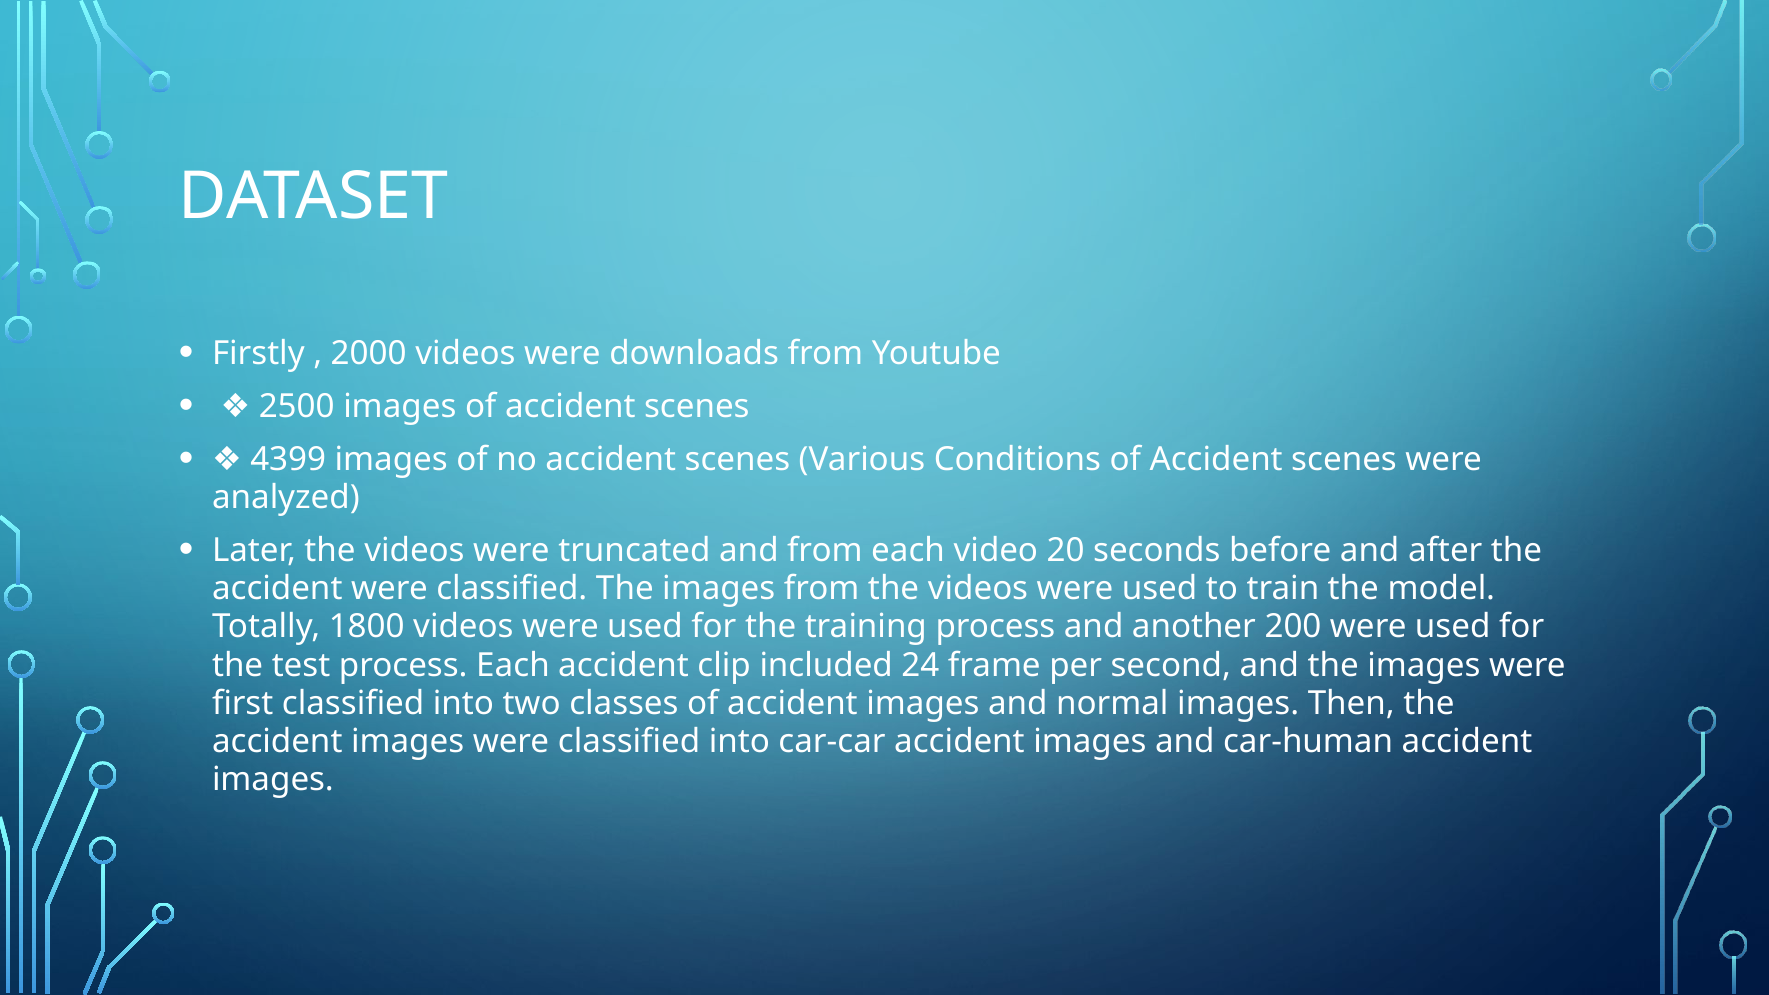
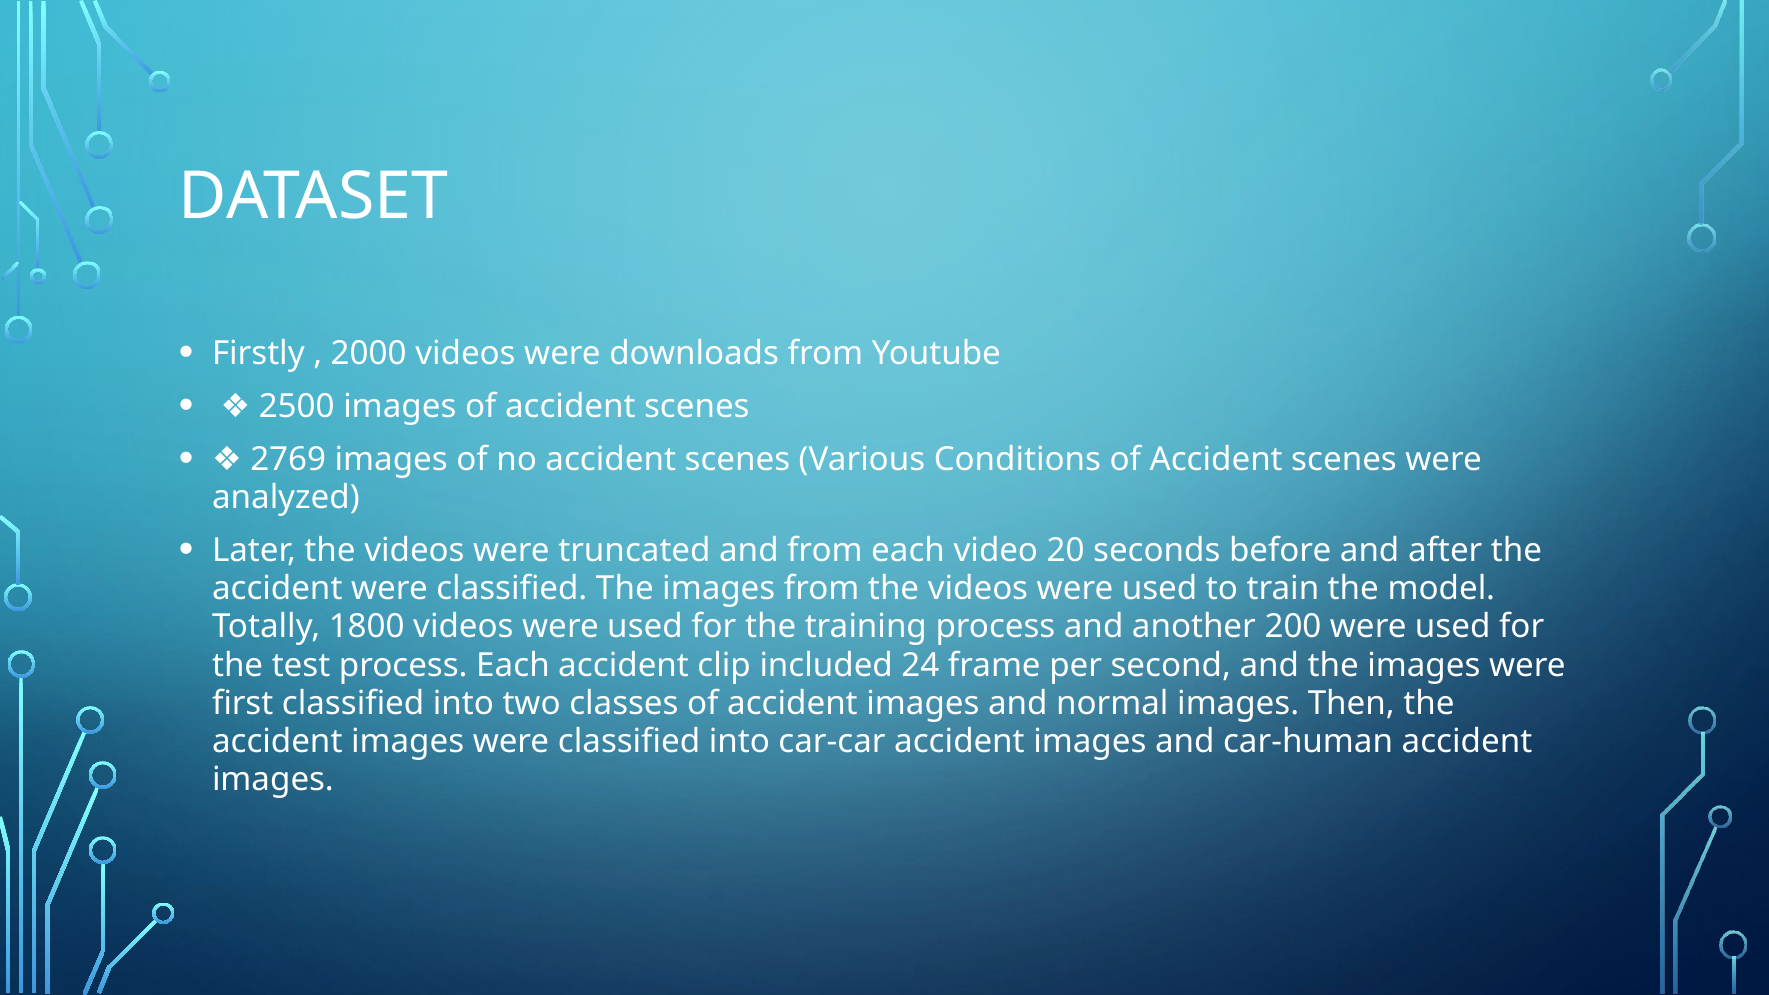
4399: 4399 -> 2769 (288, 459)
